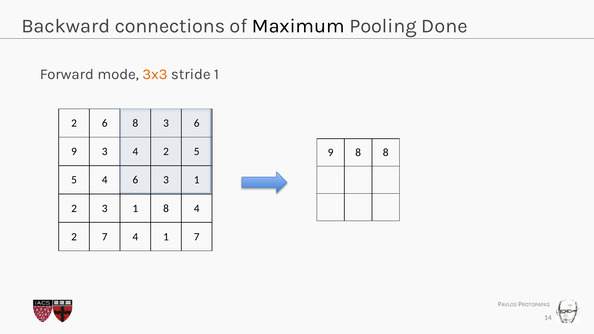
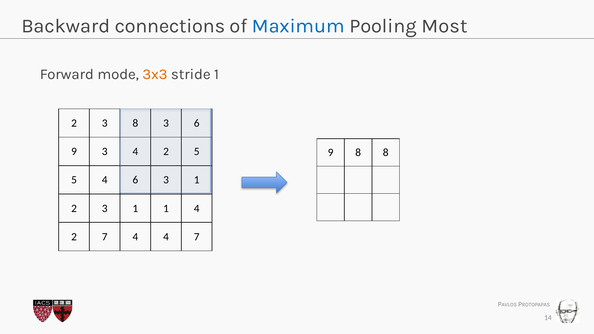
Maximum colour: black -> blue (298, 26)
Done: Done -> Most (444, 26)
6: 6 -> 3 (105, 123)
1 8: 8 -> 1 (166, 208)
4 1: 1 -> 4 (166, 237)
